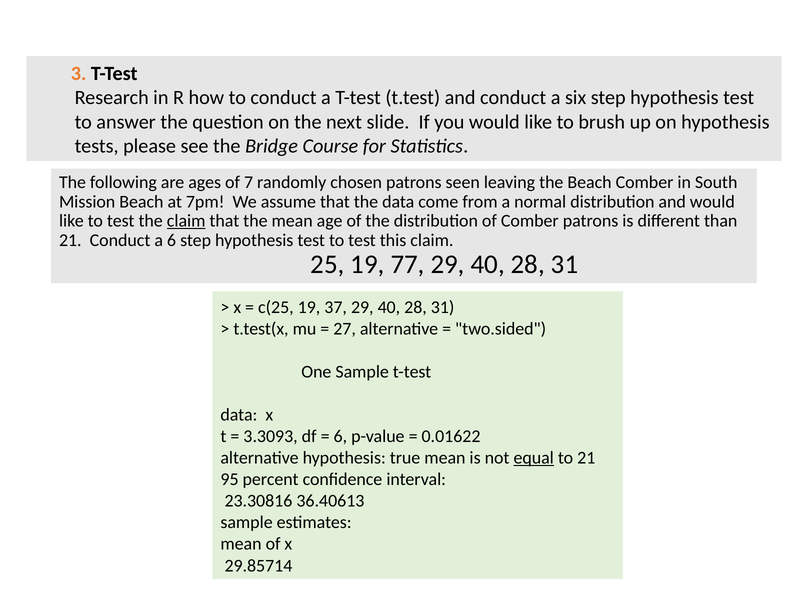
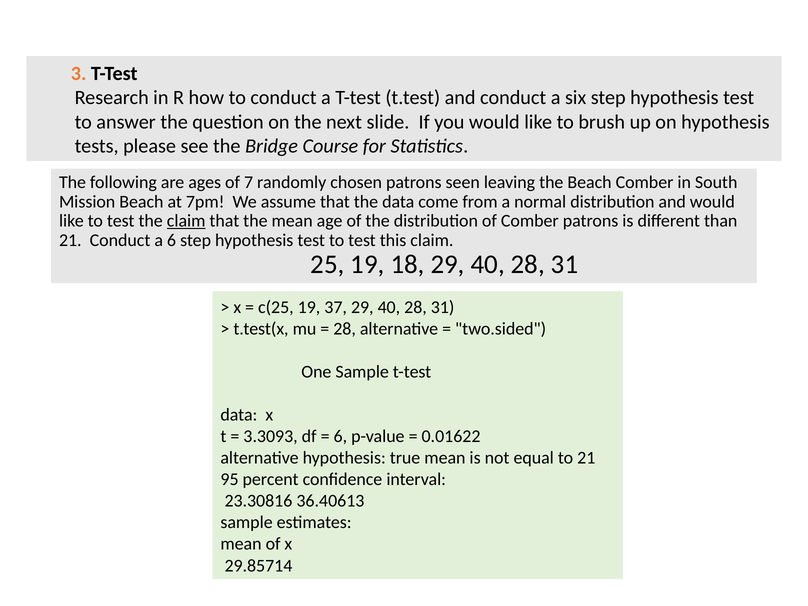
77: 77 -> 18 (408, 265)
27: 27 -> 28 (345, 329)
equal underline: present -> none (534, 458)
